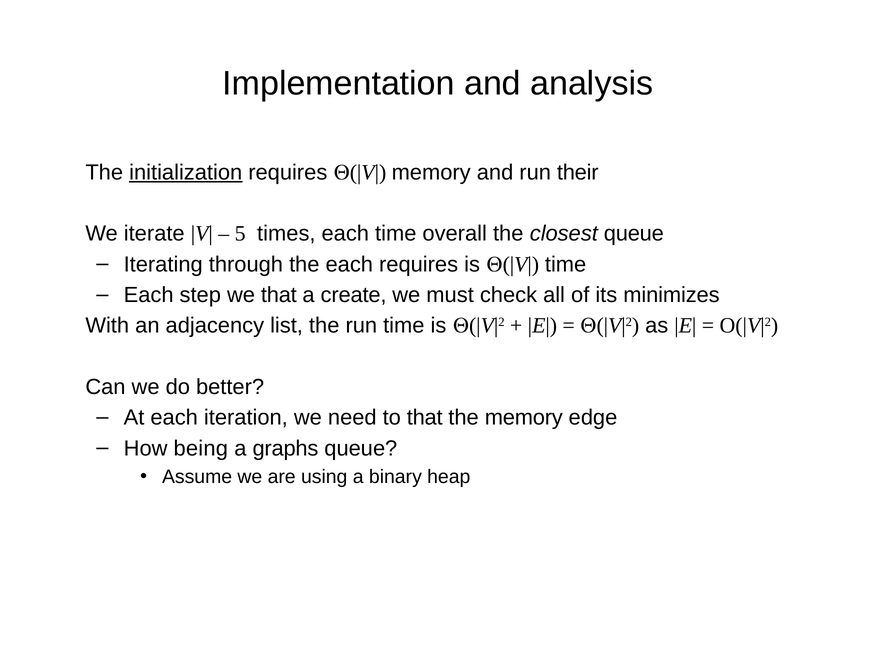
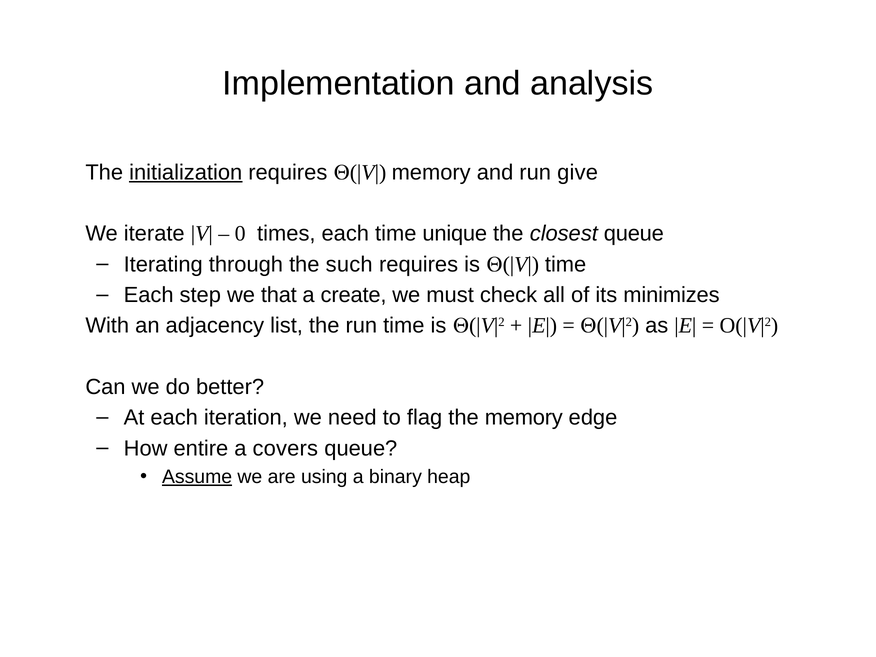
their: their -> give (578, 172)
5: 5 -> 0 (240, 234)
overall: overall -> unique (455, 234)
the each: each -> such (349, 264)
to that: that -> flag (425, 418)
being: being -> entire (201, 448)
graphs: graphs -> covers (285, 448)
Assume underline: none -> present (197, 477)
